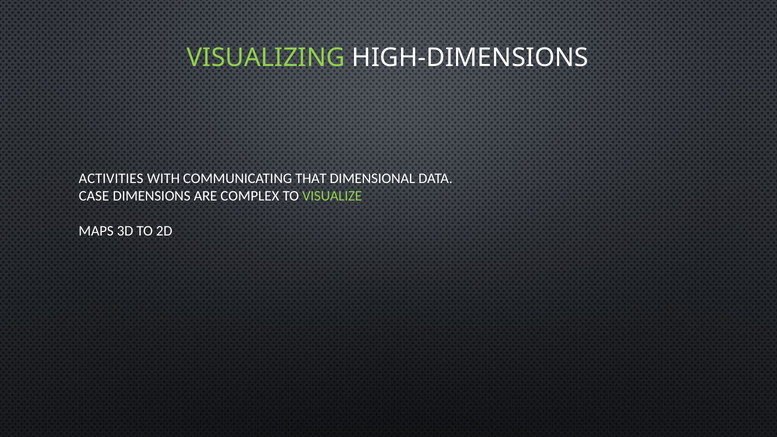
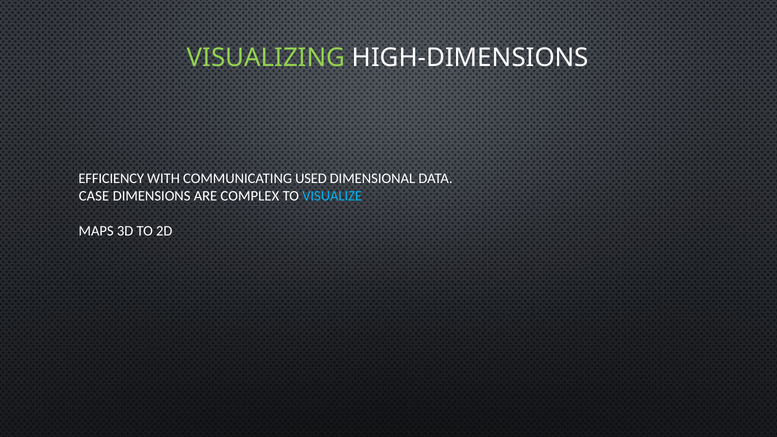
ACTIVITIES: ACTIVITIES -> EFFICIENCY (111, 179)
THAT: THAT -> USED (311, 179)
VISUALIZE colour: light green -> light blue (332, 196)
